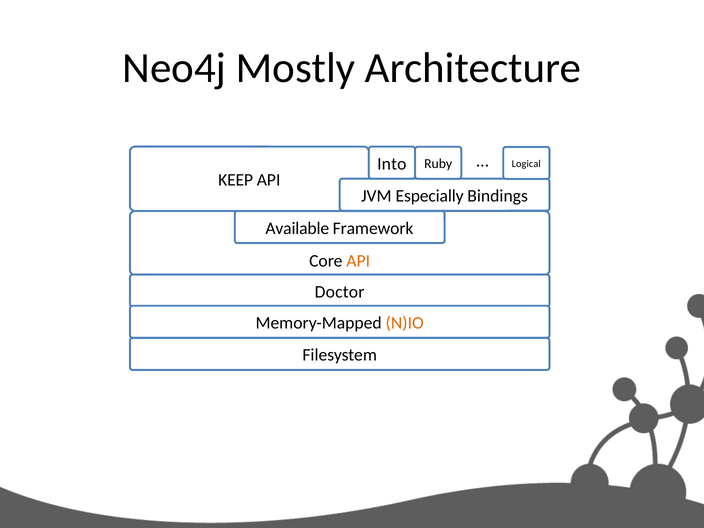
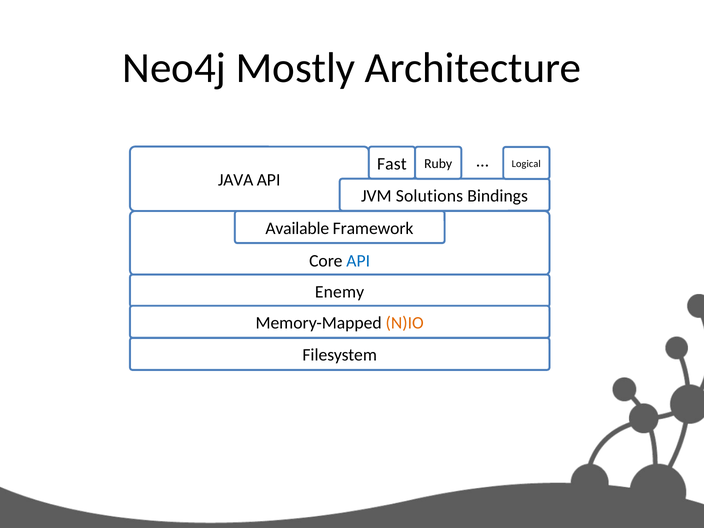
Into: Into -> Fast (392, 164)
KEEP: KEEP -> JAVA (236, 180)
Especially: Especially -> Solutions (429, 196)
API colour: orange -> blue (358, 261)
Doctor: Doctor -> Enemy (340, 292)
